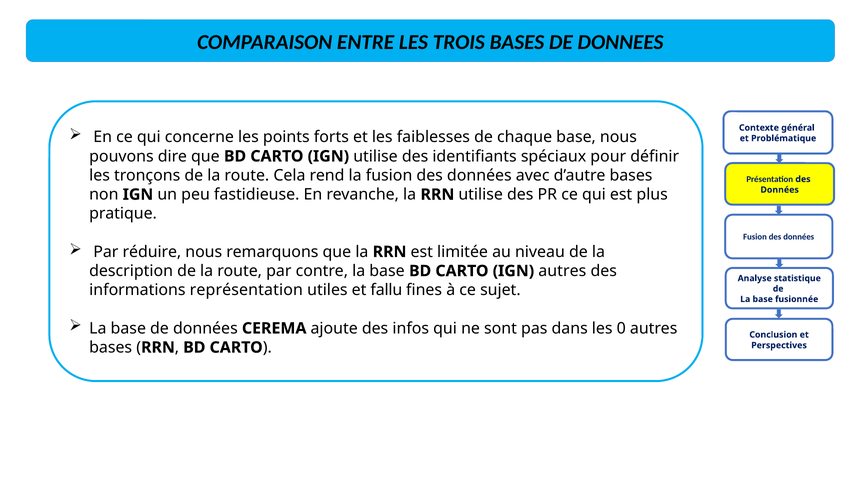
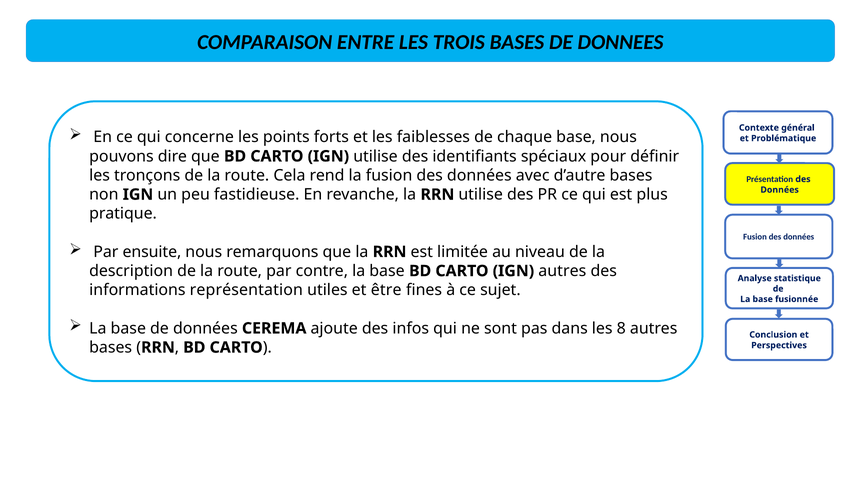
réduire: réduire -> ensuite (152, 252)
fallu: fallu -> être (386, 290)
0: 0 -> 8 (621, 328)
